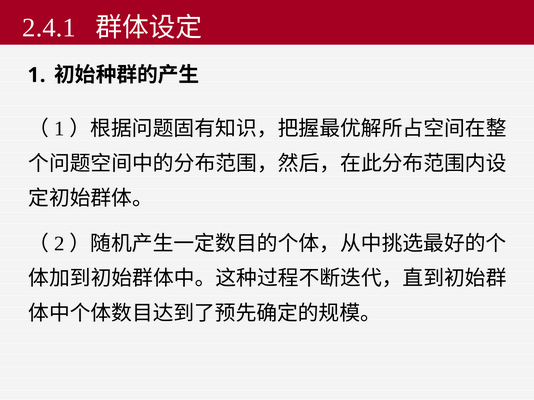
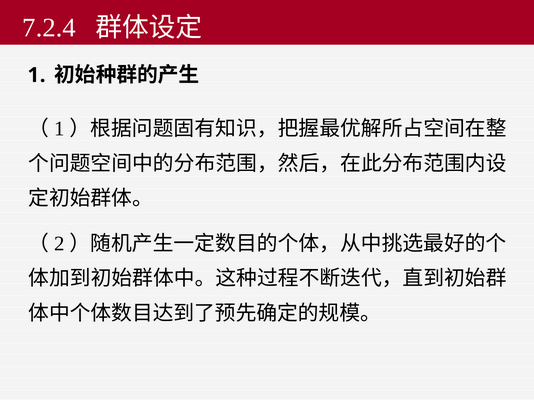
2.4.1: 2.4.1 -> 7.2.4 (49, 28)
